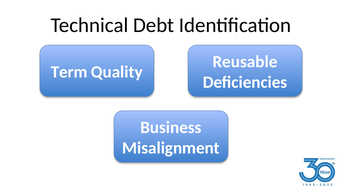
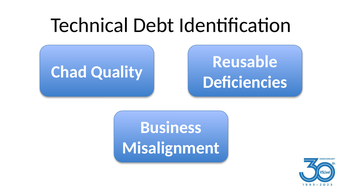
Term: Term -> Chad (69, 72)
